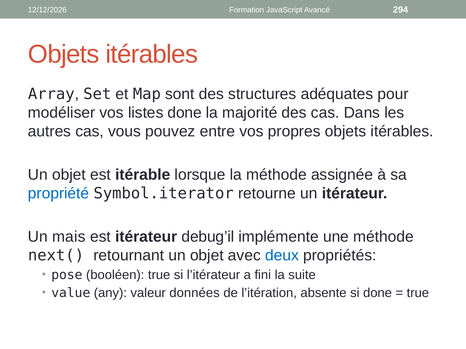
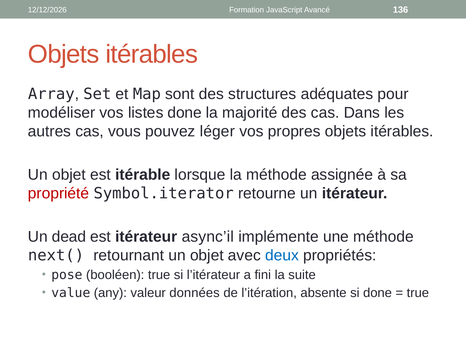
294: 294 -> 136 (401, 10)
entre: entre -> léger (217, 132)
propriété colour: blue -> red (59, 194)
mais: mais -> dead (69, 237)
debug’il: debug’il -> async’il (208, 237)
